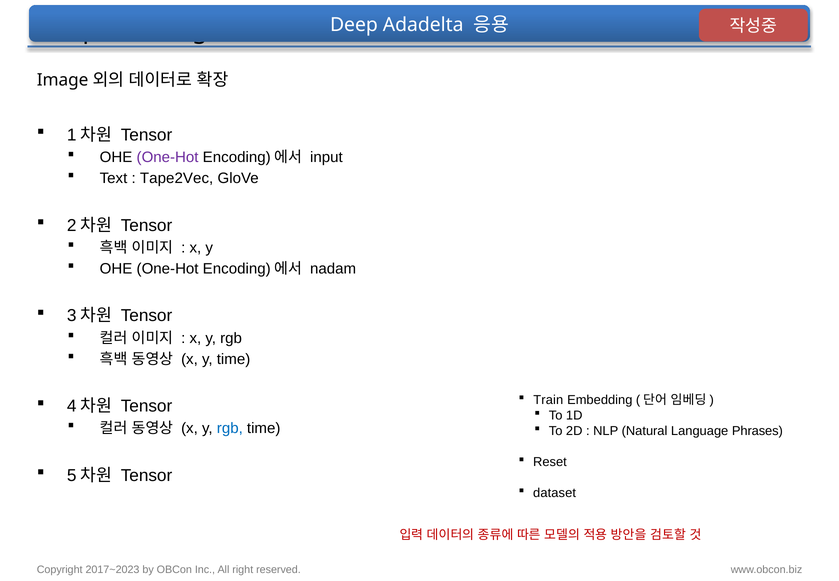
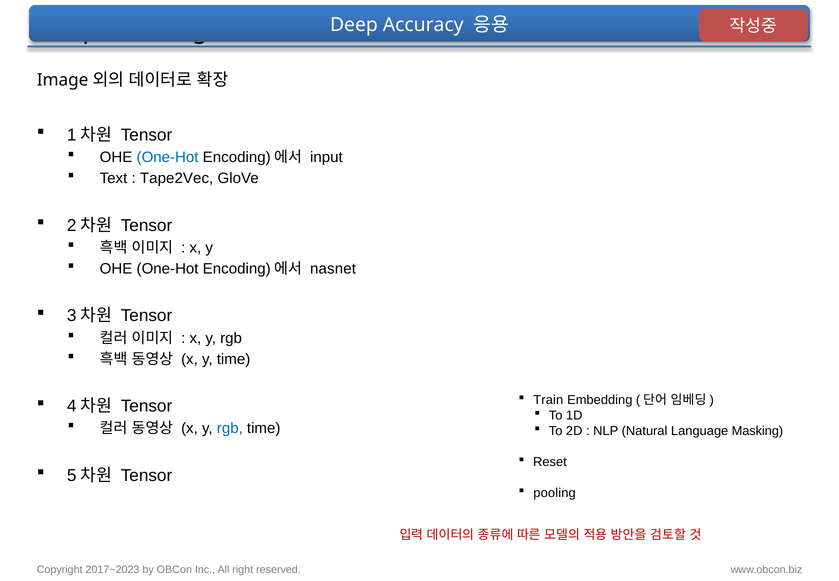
Adadelta: Adadelta -> Accuracy (423, 25)
One-Hot colour: purple -> blue (168, 157)
nadam: nadam -> nasnet (333, 269)
Phrases: Phrases -> Masking (757, 431)
dataset: dataset -> pooling (555, 493)
